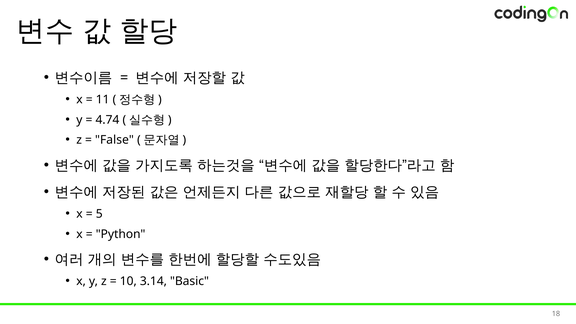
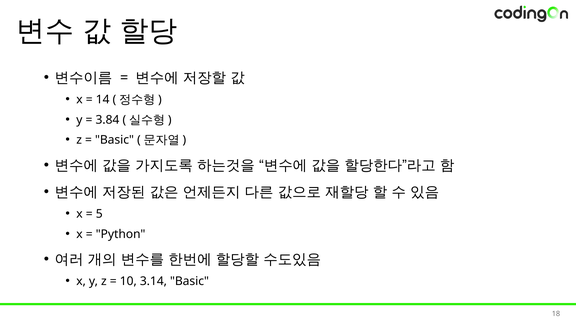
11: 11 -> 14 (103, 99)
4.74: 4.74 -> 3.84 (107, 120)
False: False -> Basic (114, 140)
